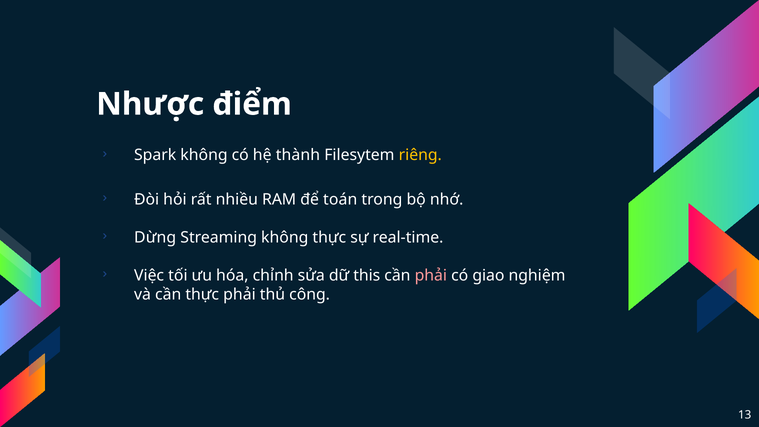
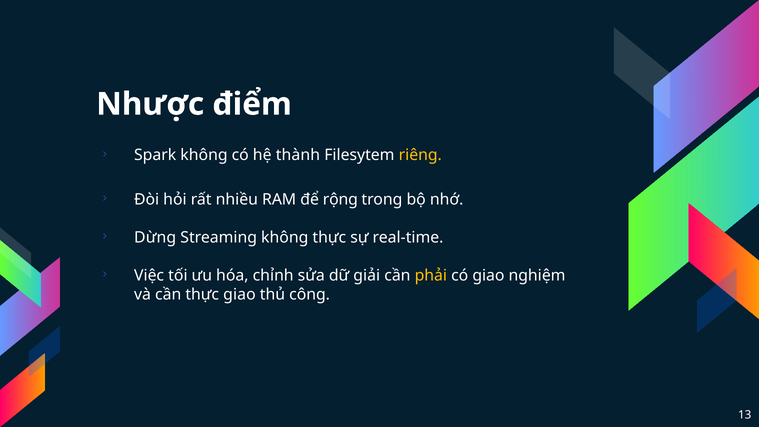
toán: toán -> rộng (340, 199)
this: this -> giải (367, 275)
phải colour: pink -> yellow (431, 275)
thực phải: phải -> giao (239, 294)
